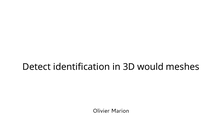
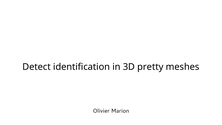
would: would -> pretty (150, 67)
